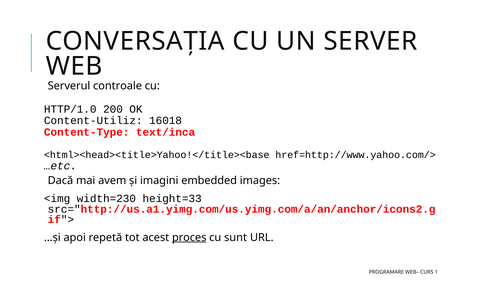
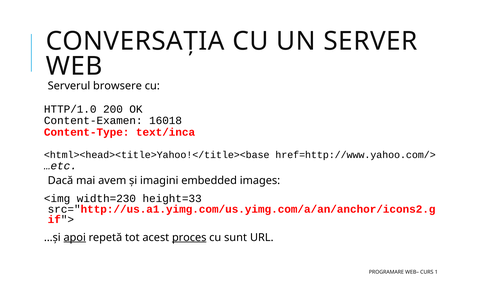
controale: controale -> browsere (118, 86)
Content-Utiliz: Content-Utiliz -> Content-Examen (93, 121)
apoi underline: none -> present (75, 237)
